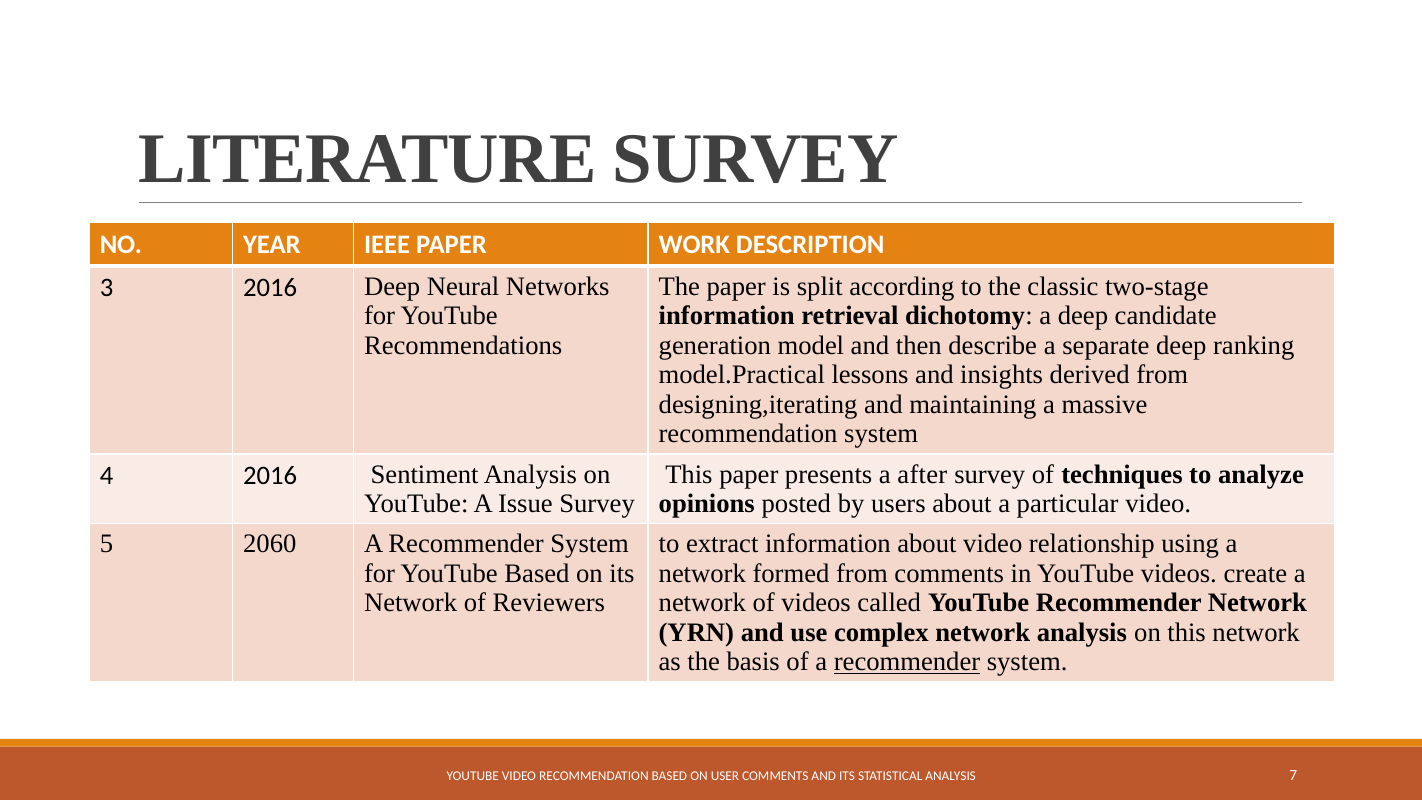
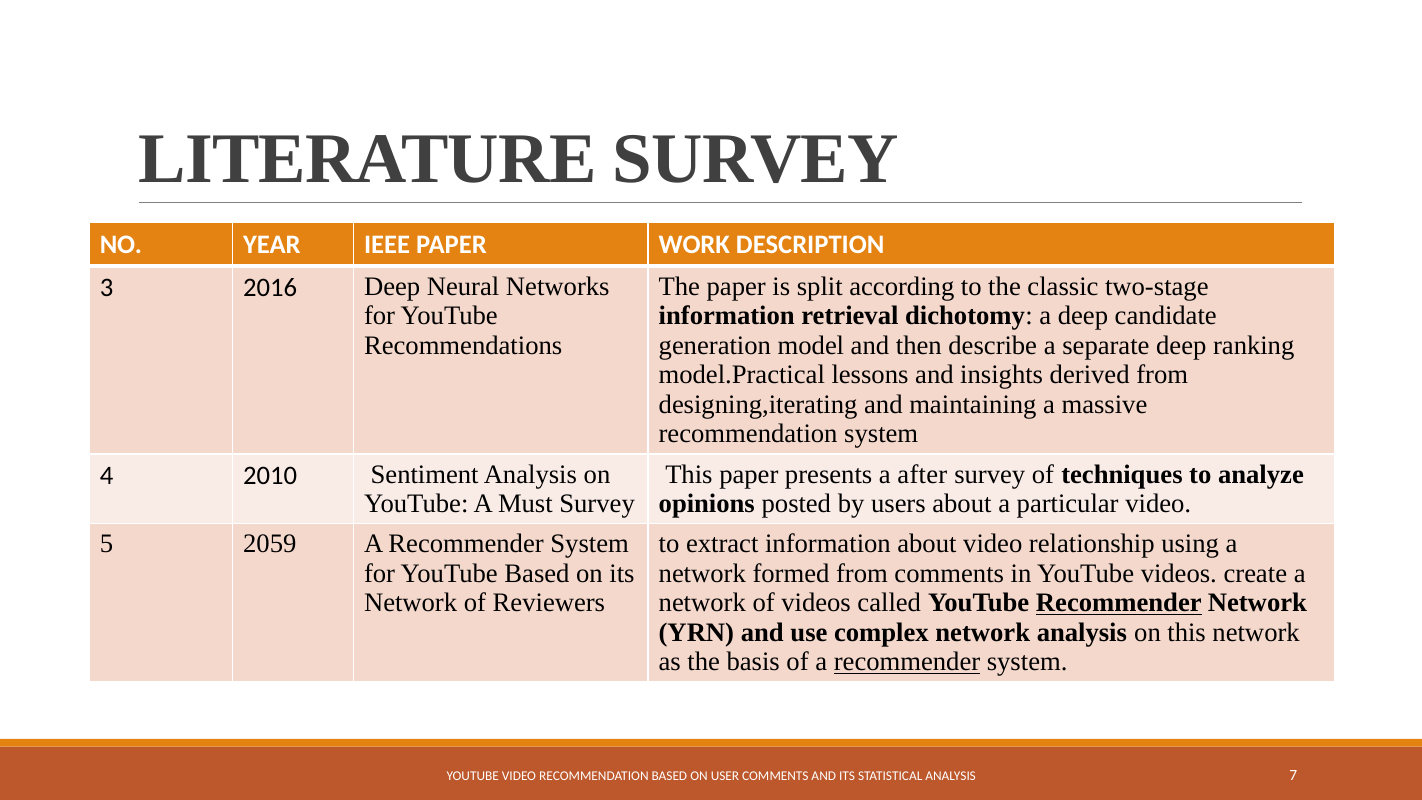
4 2016: 2016 -> 2010 (270, 476)
Issue: Issue -> Must (525, 504)
2060: 2060 -> 2059 (270, 544)
Recommender underline: none -> present (1119, 603)
